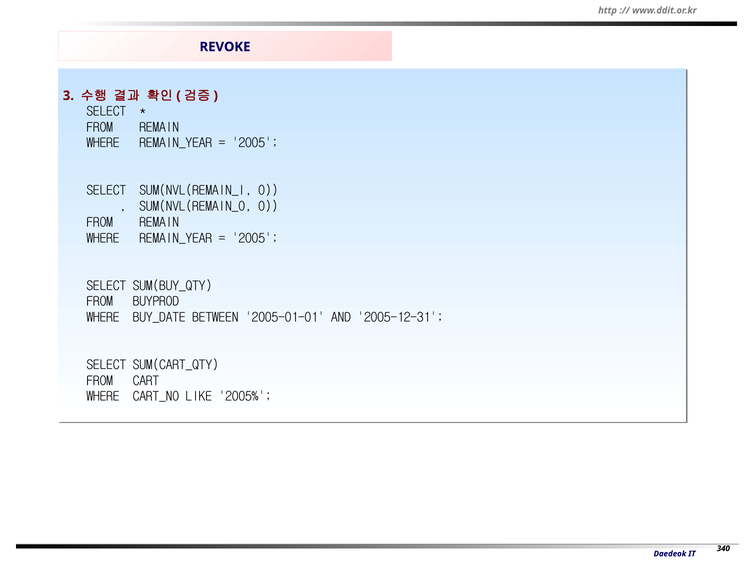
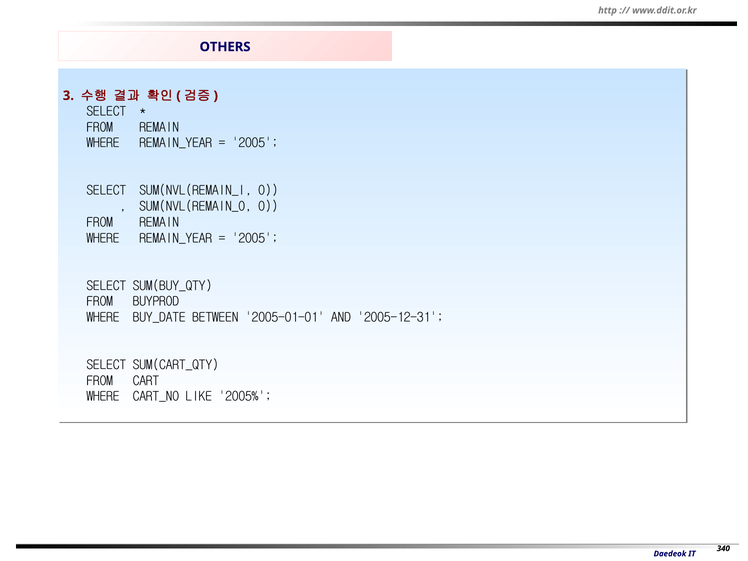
REVOKE: REVOKE -> OTHERS (225, 47)
